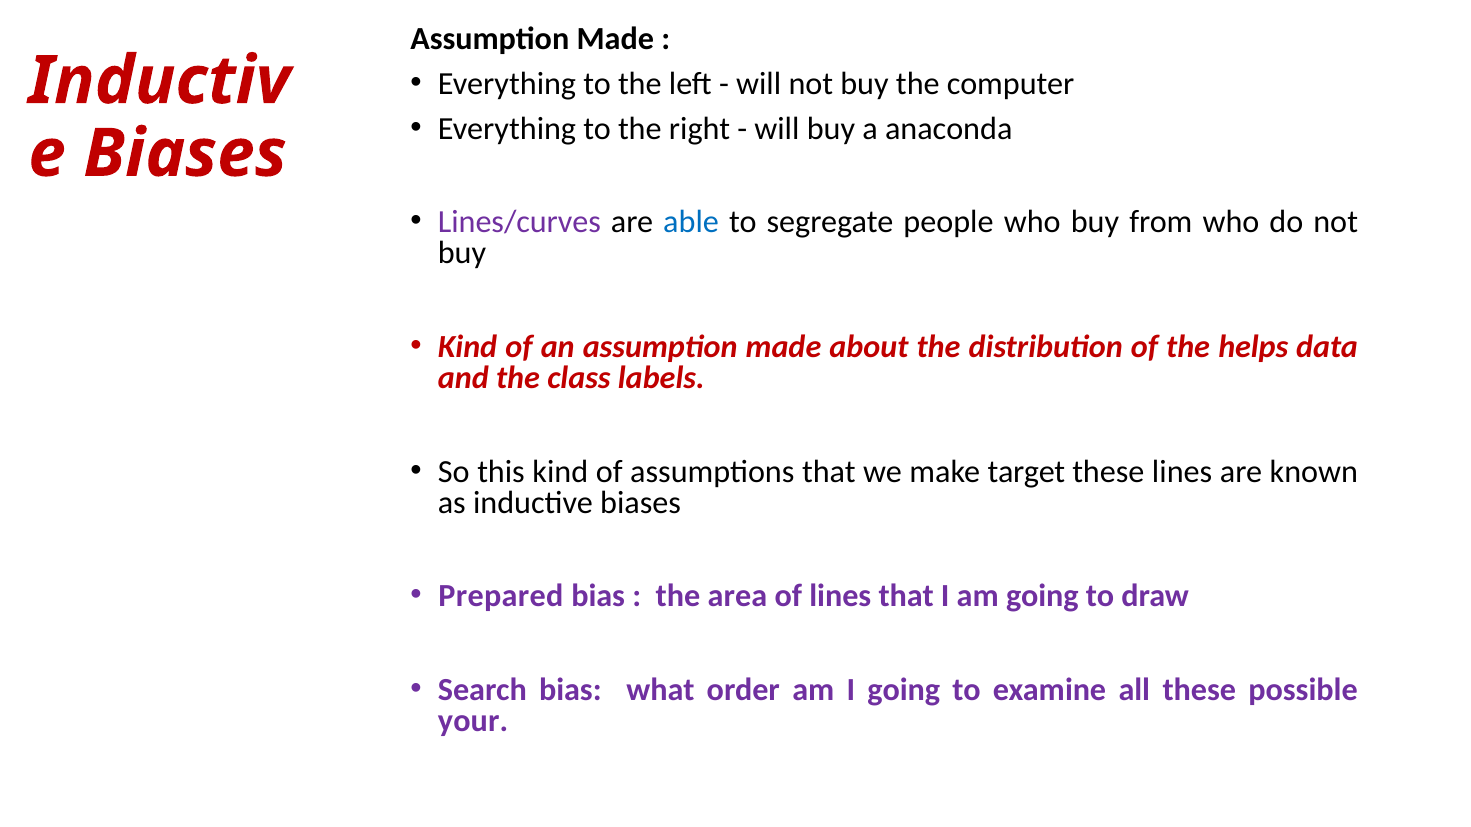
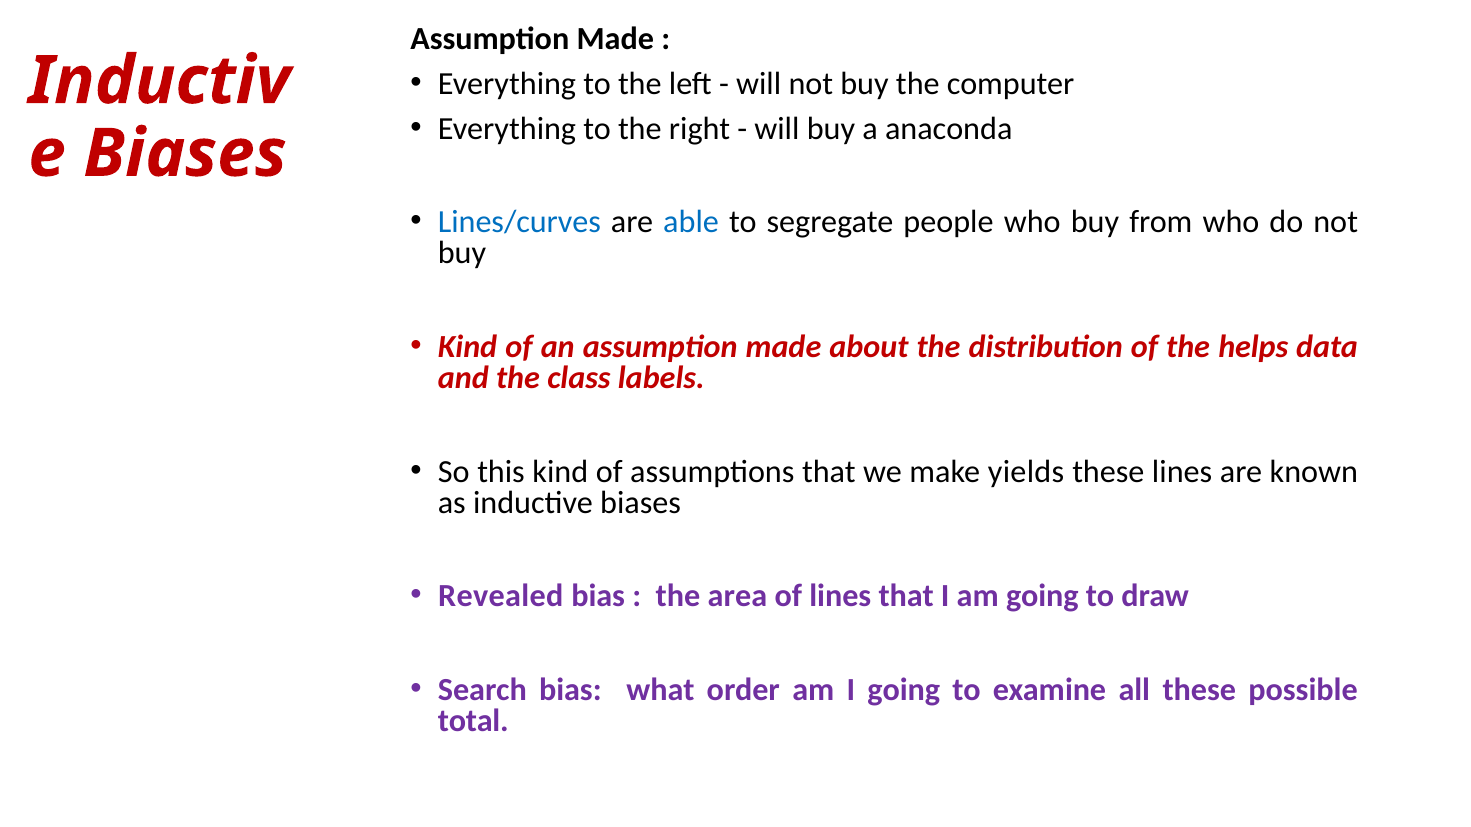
Lines/curves colour: purple -> blue (519, 222)
target: target -> yields (1026, 472)
Prepared: Prepared -> Revealed (501, 597)
your: your -> total (473, 722)
